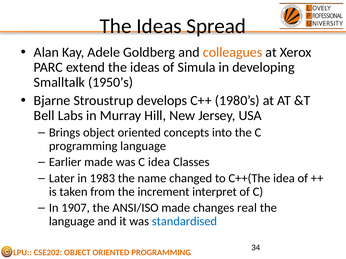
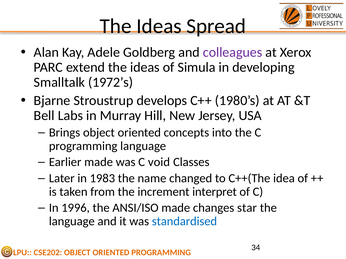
colleagues colour: orange -> purple (233, 52)
1950’s: 1950’s -> 1972’s (111, 83)
C idea: idea -> void (159, 162)
1907: 1907 -> 1996 (76, 208)
real: real -> star (247, 208)
